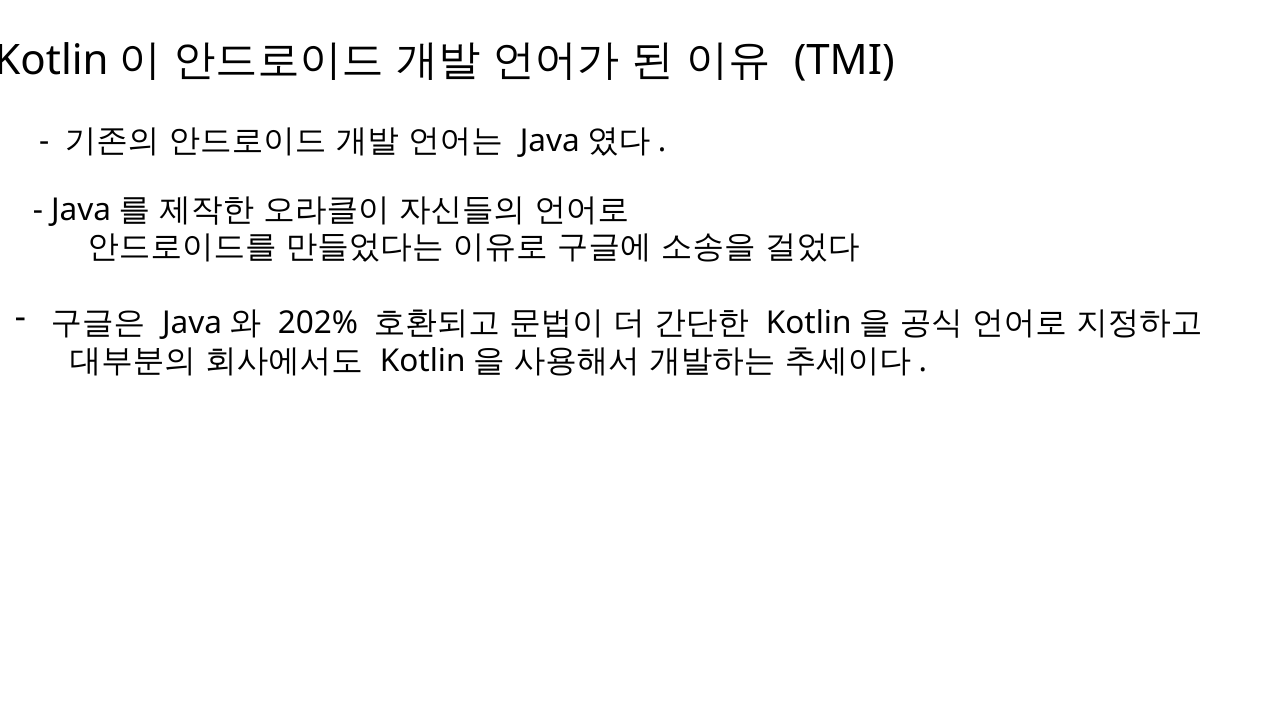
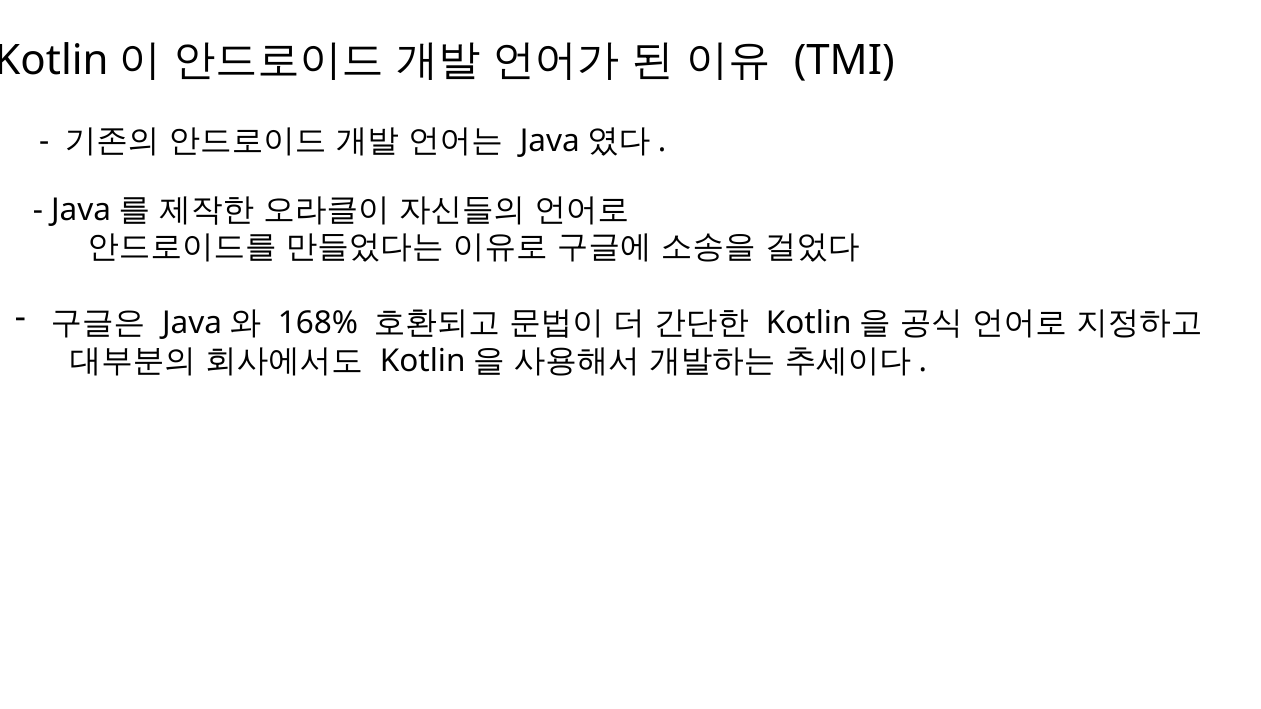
202%: 202% -> 168% (318, 323)
